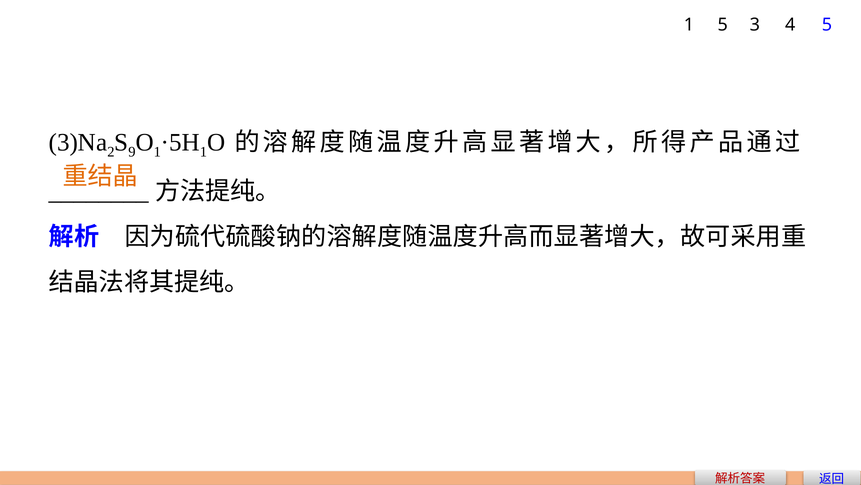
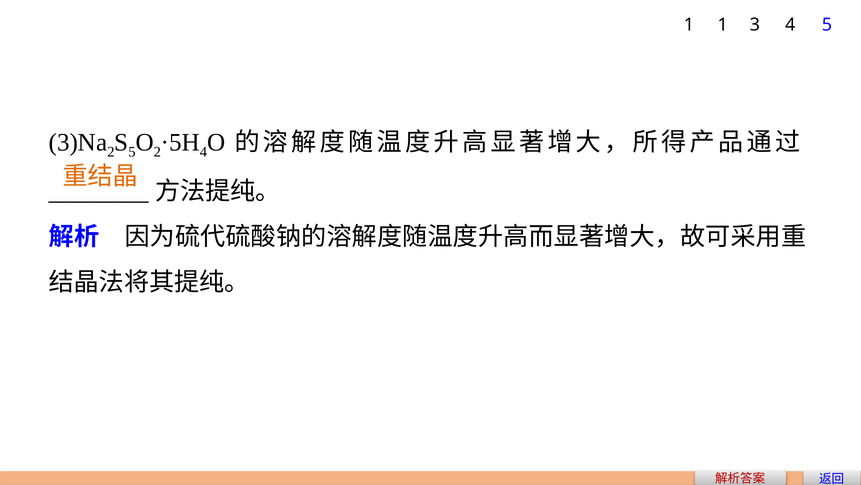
1 5: 5 -> 1 (723, 25)
9: 9 -> 5 (132, 152)
1: 1 -> 2 (157, 152)
1: 1 -> 4 (203, 152)
